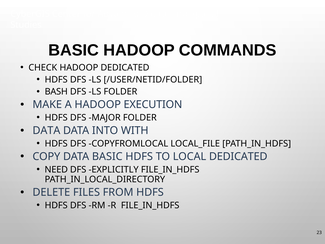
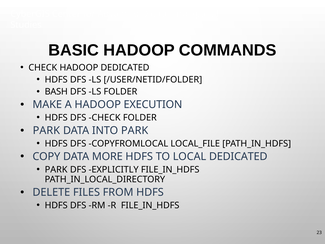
DFS MAJOR: MAJOR -> CHECK (105, 118)
DATA: DATA -> PARK (46, 130)
INTO WITH: WITH -> PARK (135, 130)
DATA BASIC: BASIC -> MORE (107, 156)
NEED: NEED -> PARK (56, 169)
